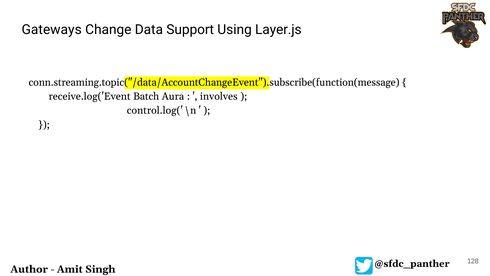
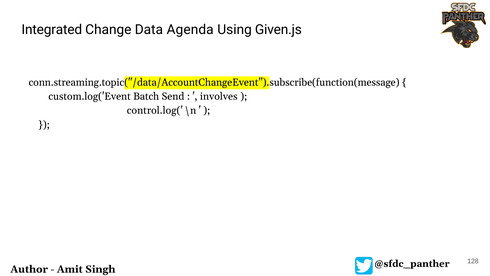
Gateways: Gateways -> Integrated (52, 29)
Support: Support -> Agenda (190, 29)
Layer.js: Layer.js -> Given.js (278, 29)
receive.log('Event: receive.log('Event -> custom.log('Event (90, 96)
Aura: Aura -> Send (173, 96)
